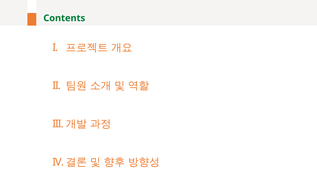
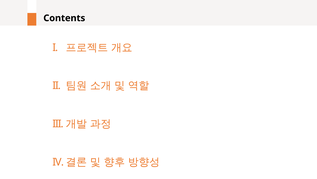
Contents colour: green -> black (64, 18)
